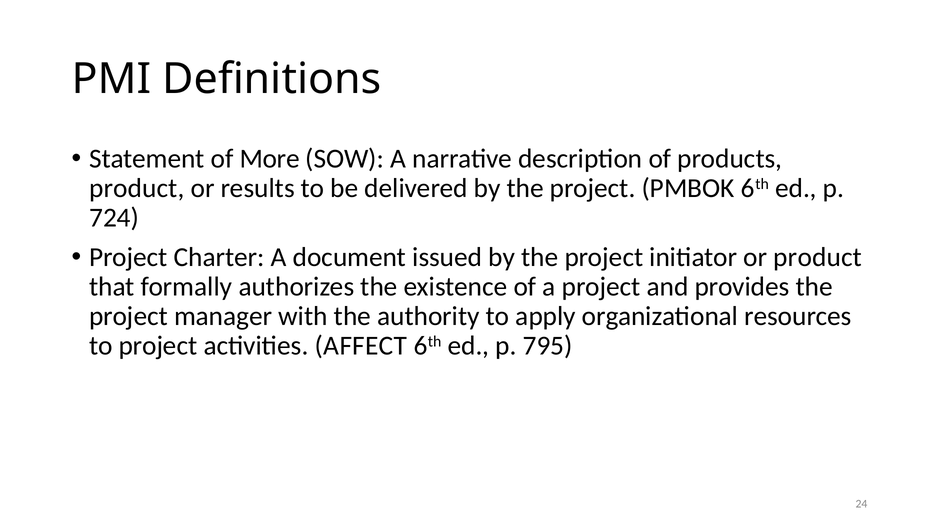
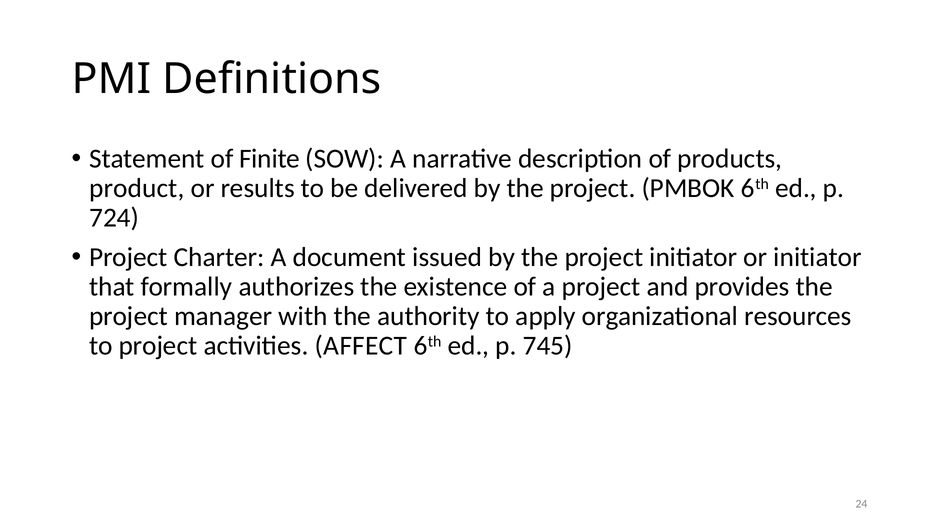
More: More -> Finite (270, 159)
or product: product -> initiator (818, 257)
795: 795 -> 745 (548, 346)
